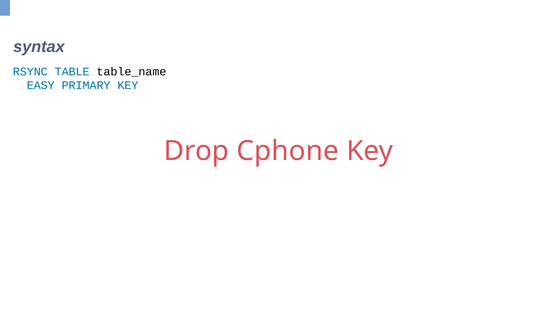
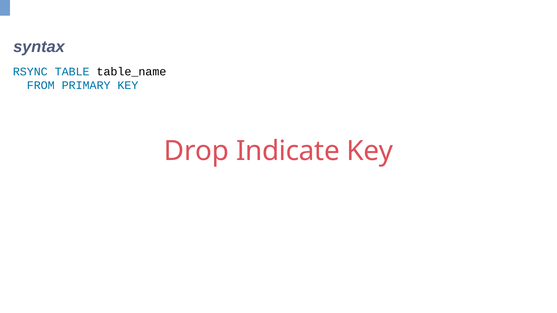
EASY: EASY -> FROM (41, 86)
Cphone: Cphone -> Indicate (288, 151)
